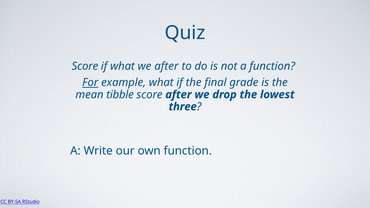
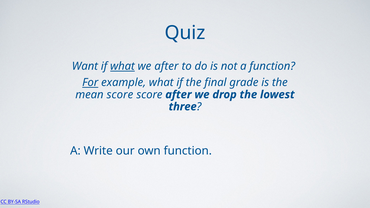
Score: Score -> Want (85, 66)
what underline: none -> present (122, 66)
mean tibble: tibble -> score (120, 95)
